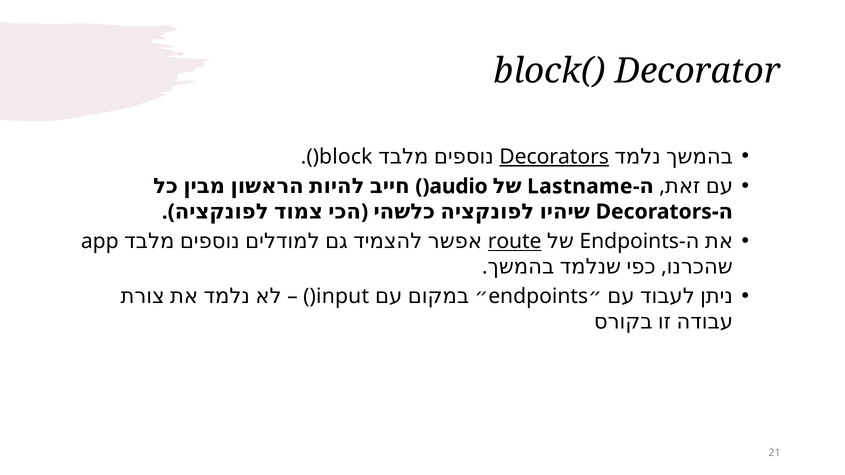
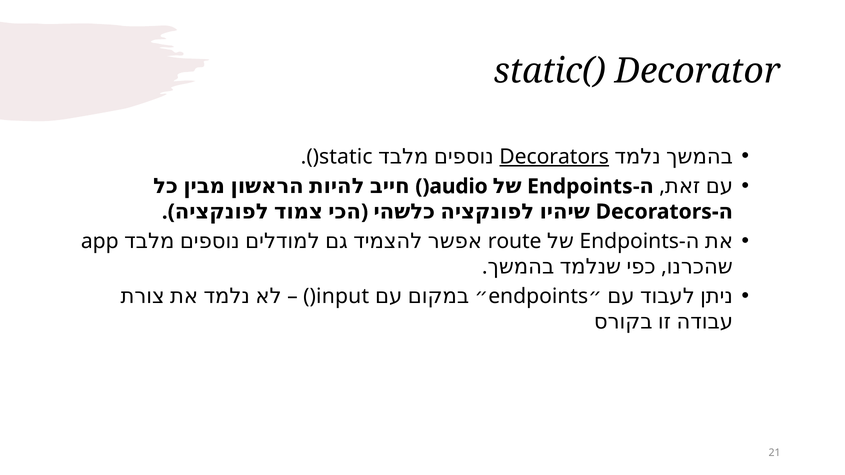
block(: block( -> static( (550, 71)
block: block -> static (346, 157)
Lastname: Lastname -> Endpoints (580, 186)
route underline: present -> none (515, 242)
